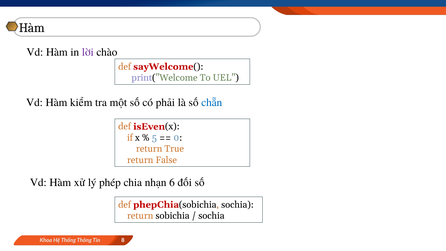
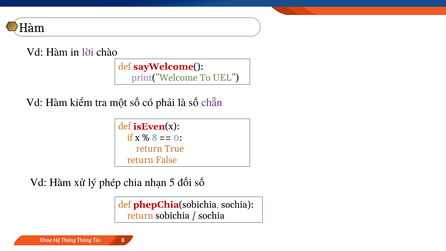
chẵn colour: blue -> purple (212, 102)
5: 5 -> 8 (154, 138)
6: 6 -> 5 (172, 183)
